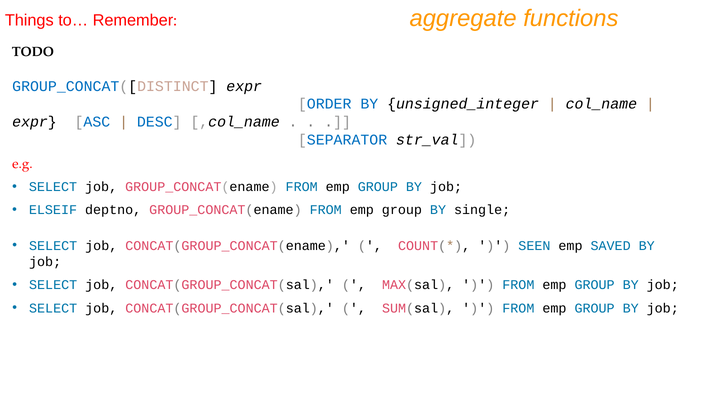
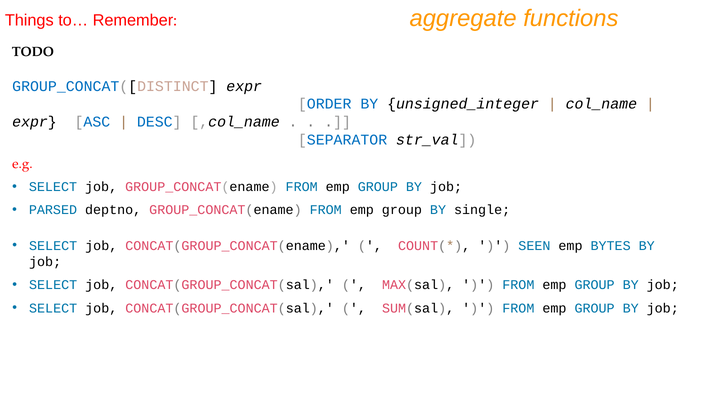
ELSEIF: ELSEIF -> PARSED (53, 210)
SAVED: SAVED -> BYTES (611, 246)
